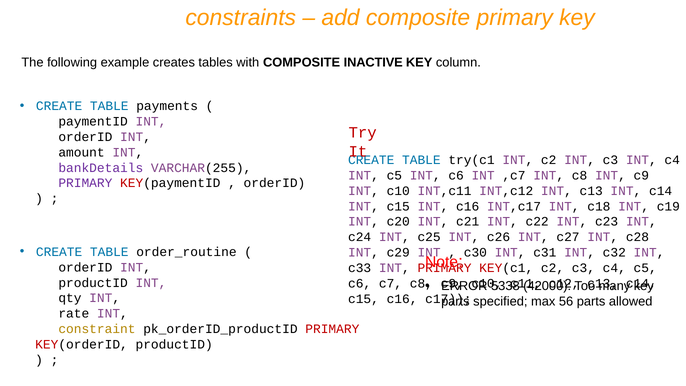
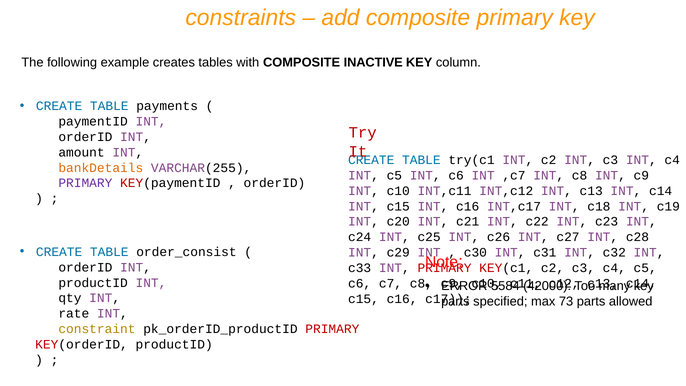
bankDetails colour: purple -> orange (101, 168)
order_routine: order_routine -> order_consist (186, 252)
5338: 5338 -> 5584 (505, 286)
56: 56 -> 73 (566, 302)
